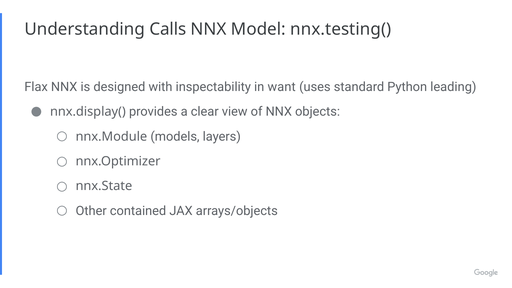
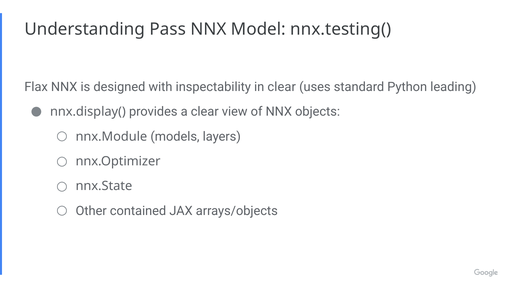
Calls: Calls -> Pass (168, 29)
in want: want -> clear (282, 87)
